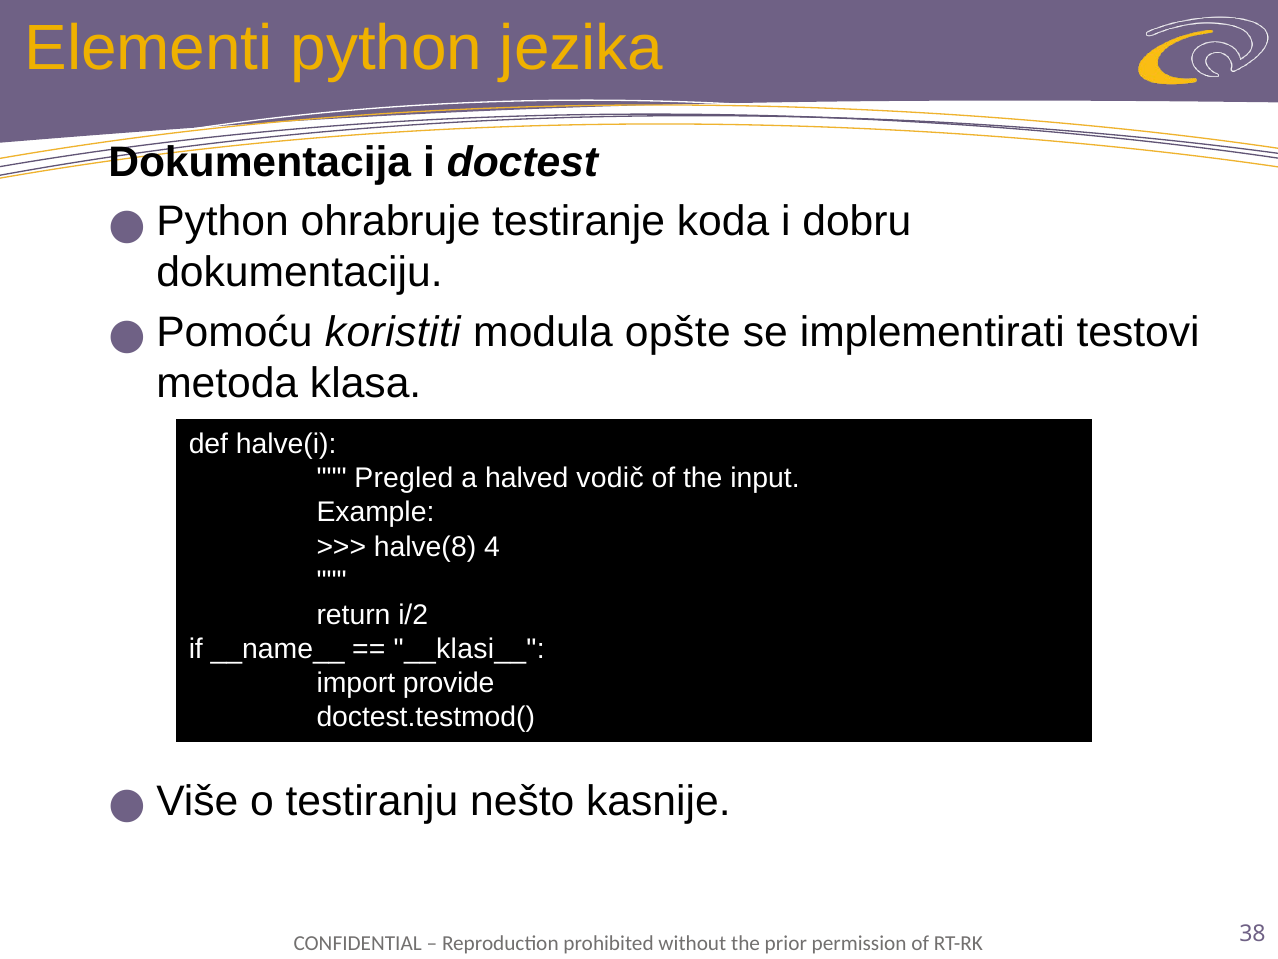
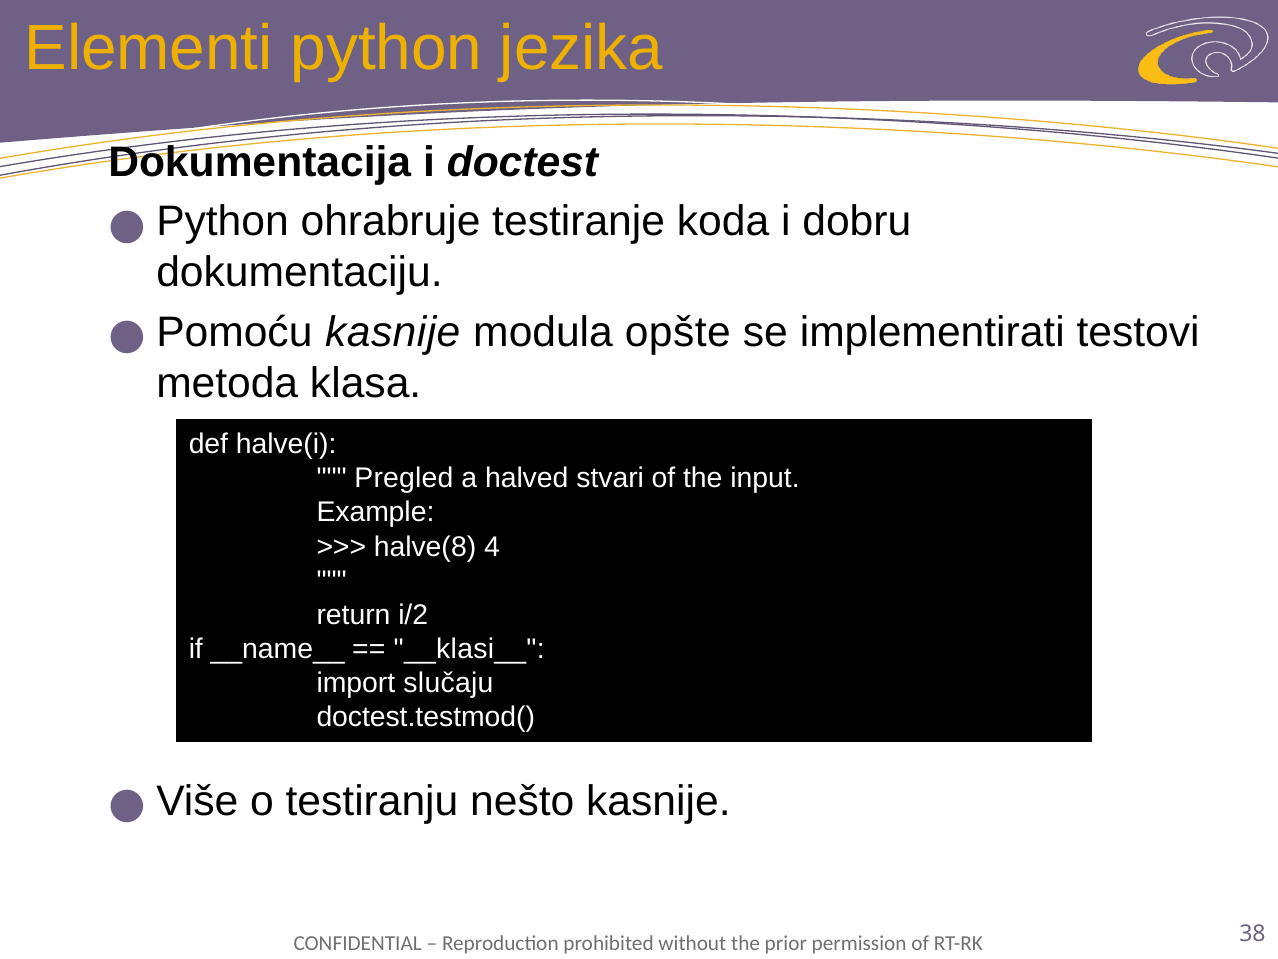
Pomoću koristiti: koristiti -> kasnije (393, 332)
vodič: vodič -> stvari (610, 478)
provide: provide -> slučaju (448, 683)
